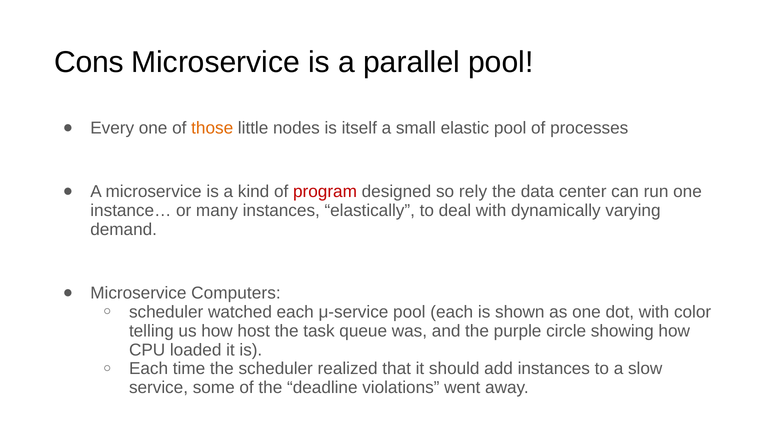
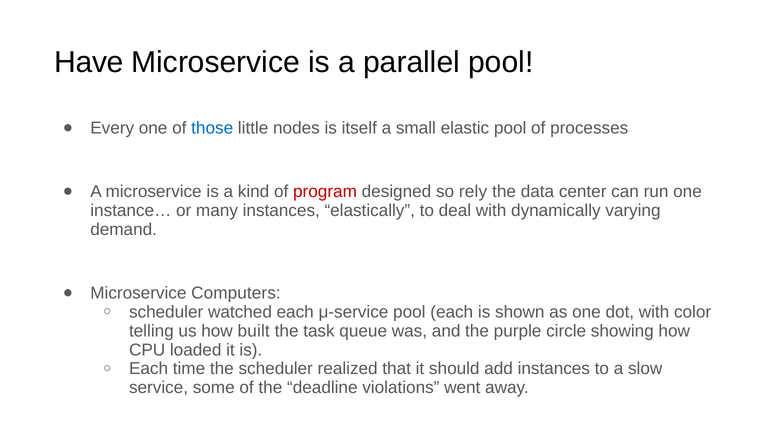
Cons: Cons -> Have (89, 62)
those colour: orange -> blue (212, 128)
host: host -> built (254, 330)
